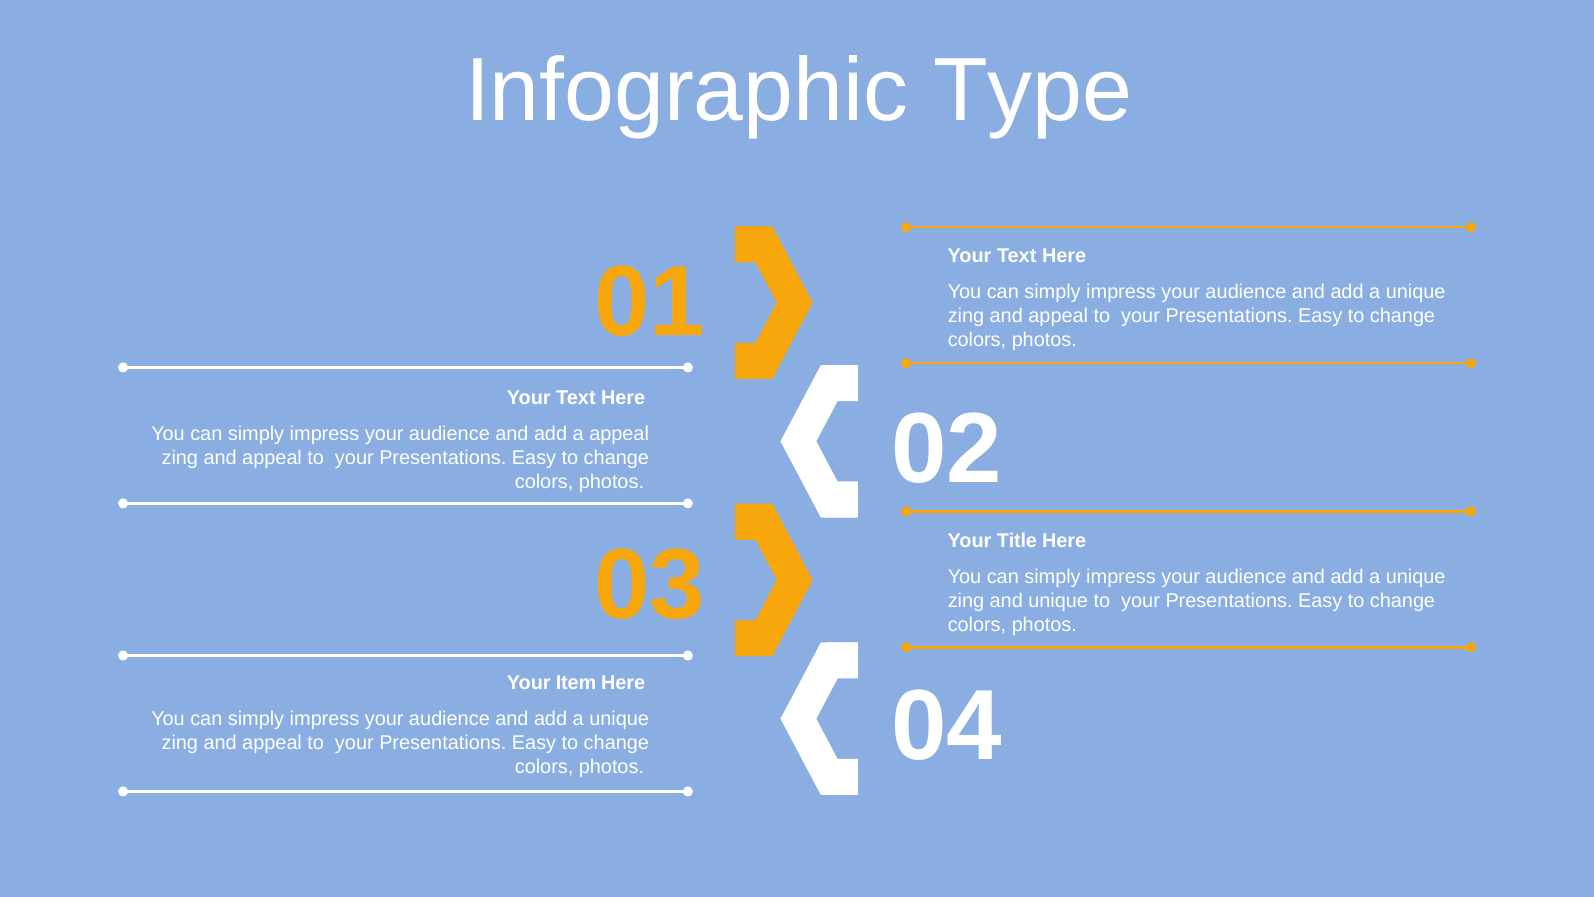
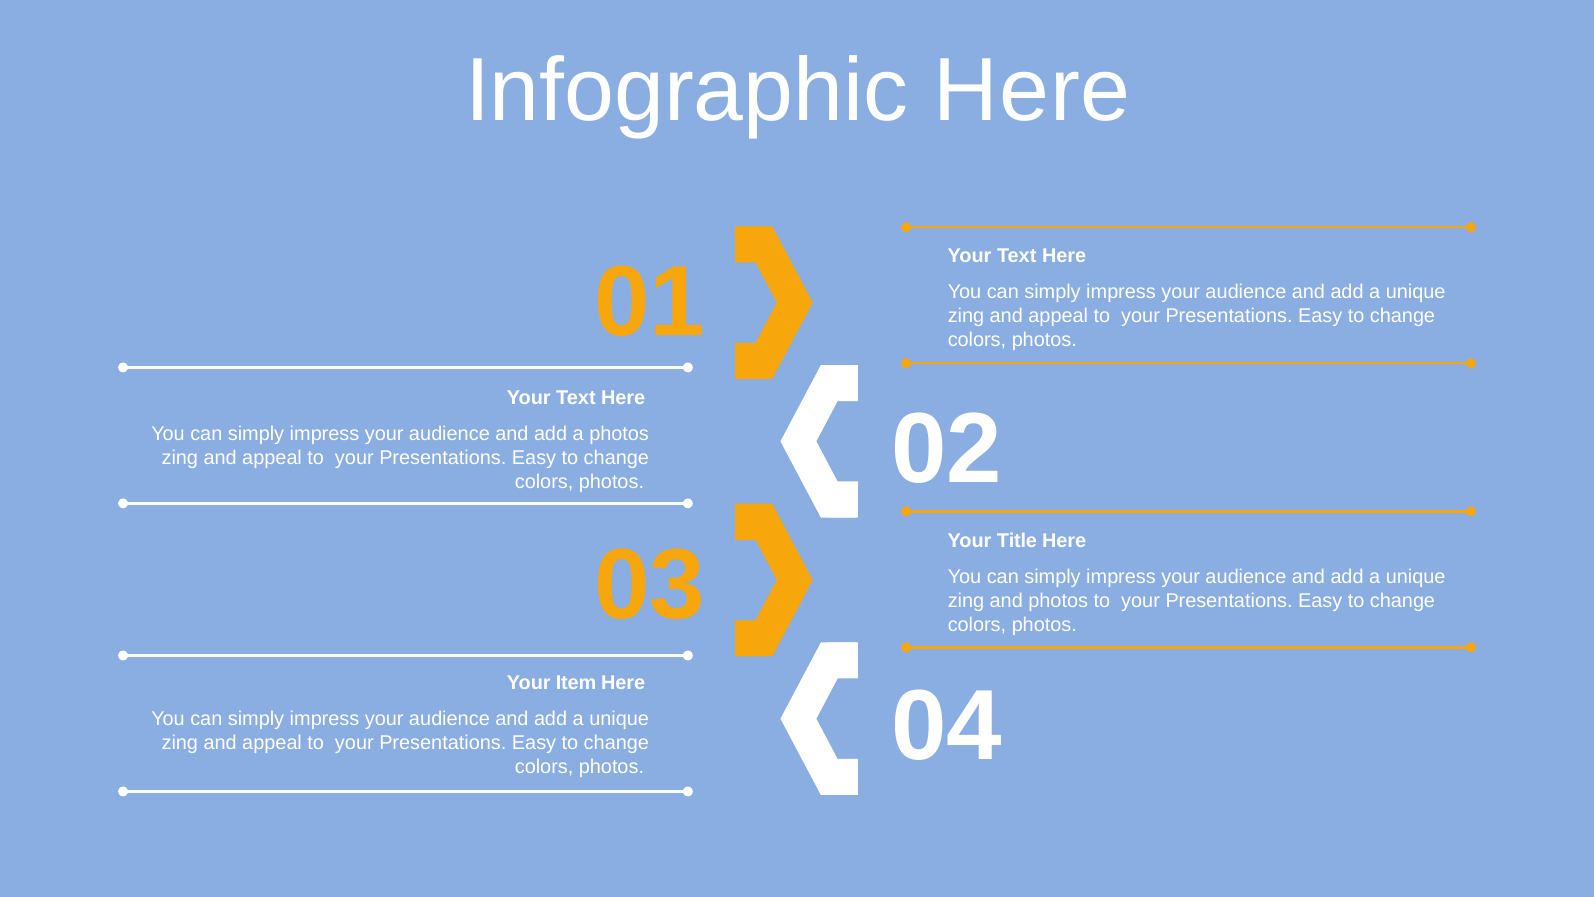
Infographic Type: Type -> Here (1032, 91)
a appeal: appeal -> photos (619, 434)
and unique: unique -> photos (1058, 600)
